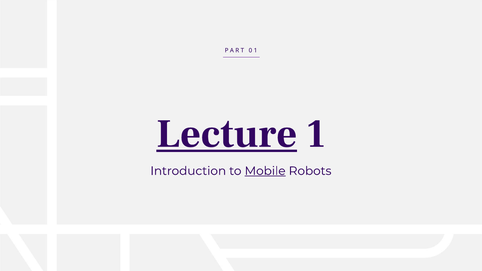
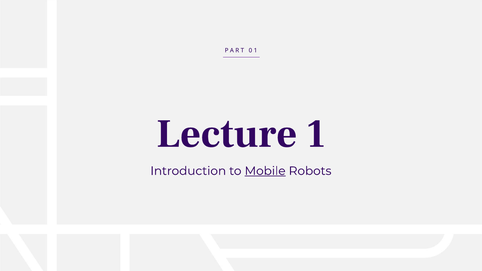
Lecture underline: present -> none (227, 134)
